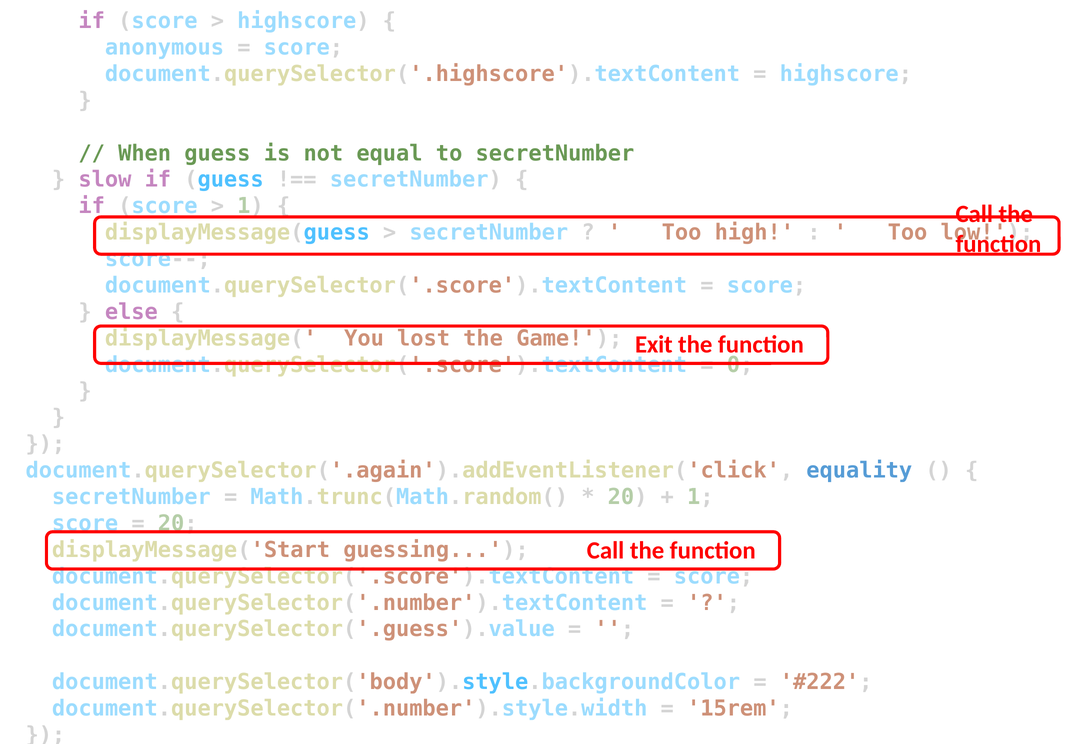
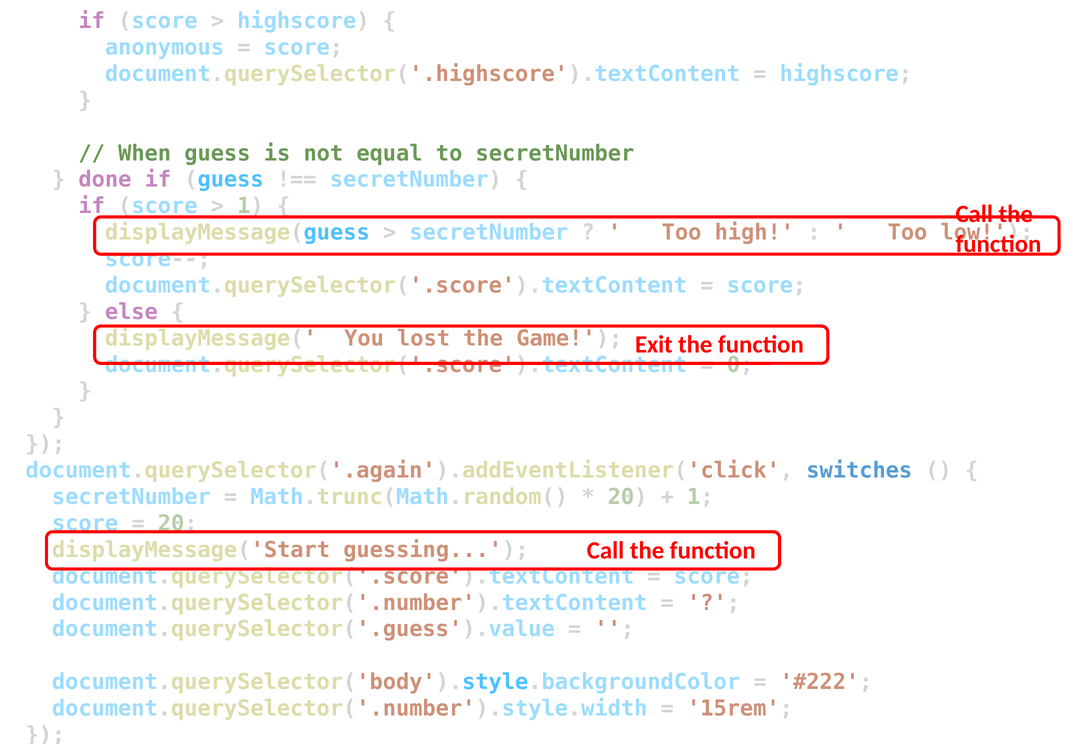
slow: slow -> done (105, 180)
equality: equality -> switches (859, 471)
